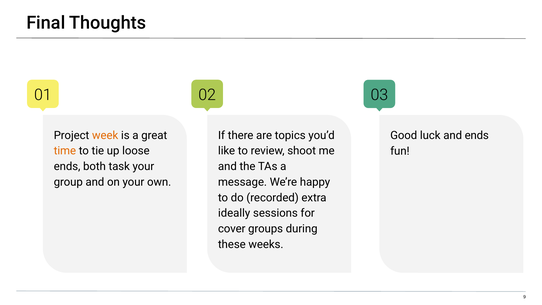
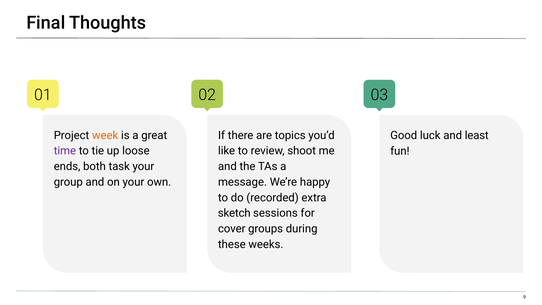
and ends: ends -> least (477, 135)
time colour: orange -> purple (65, 151)
ideally: ideally -> sketch (234, 213)
